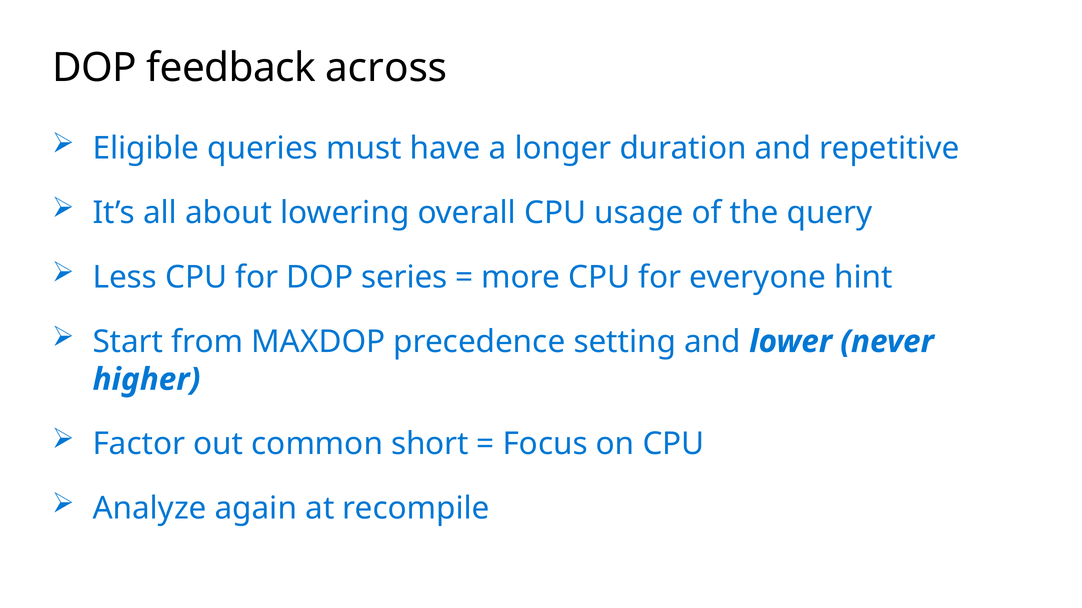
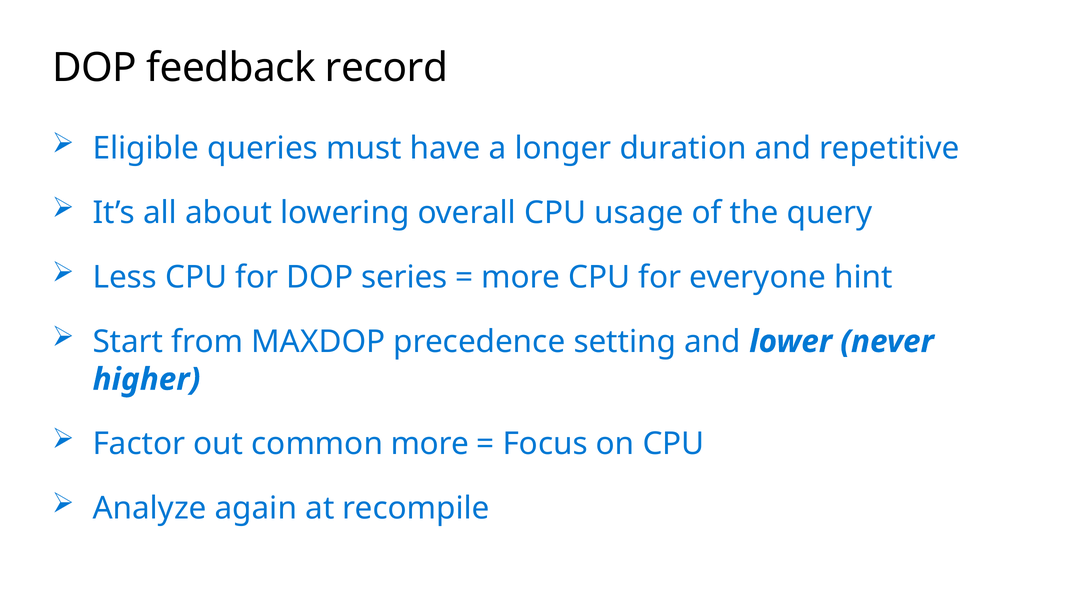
across: across -> record (386, 68)
common short: short -> more (430, 444)
